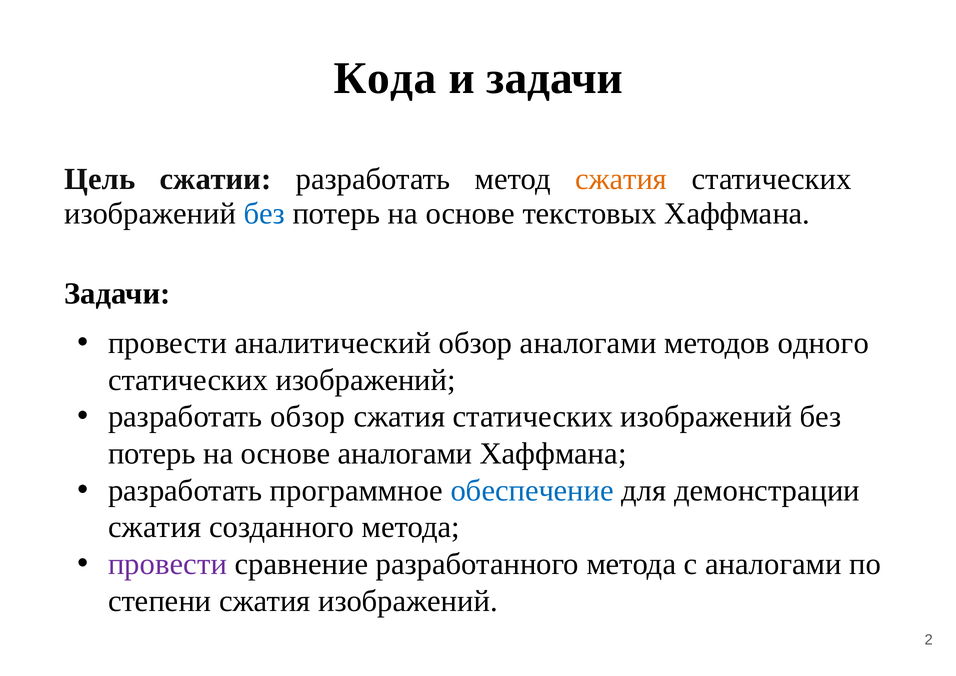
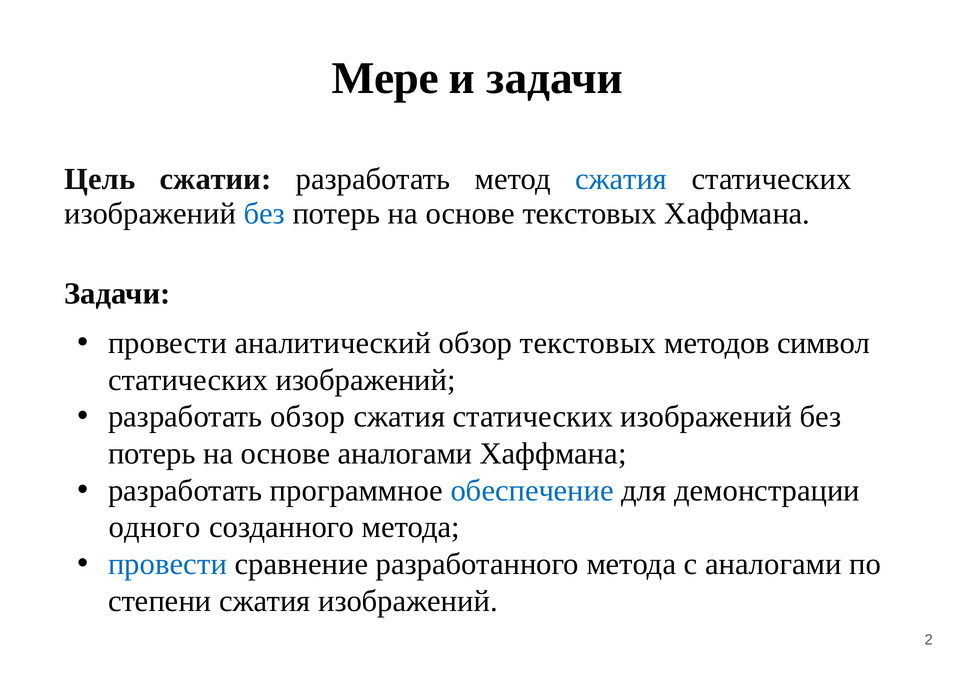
Кода: Кода -> Мере (385, 78)
сжатия colour: orange -> blue (621, 179)
обзор аналогами: аналогами -> текстовых (588, 343)
одного: одного -> символ (824, 343)
сжатия: сжатия -> одного (155, 527)
провести colour: purple -> blue (167, 564)
